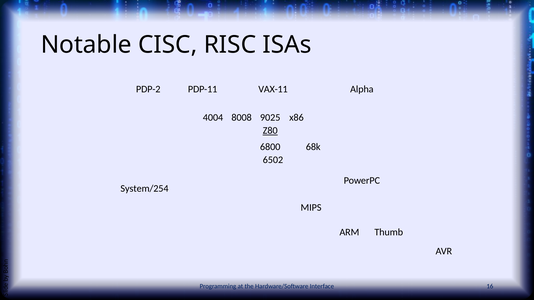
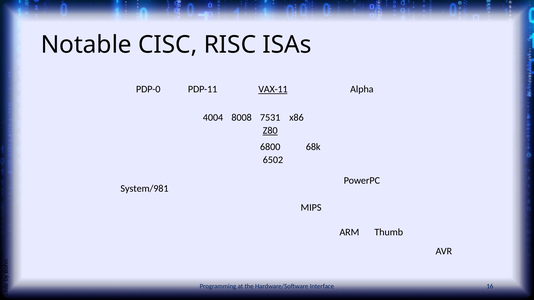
PDP-2: PDP-2 -> PDP-0 (148, 89)
VAX-11 underline: none -> present (273, 89)
9025: 9025 -> 7531 (270, 118)
System/254: System/254 -> System/981 (144, 189)
